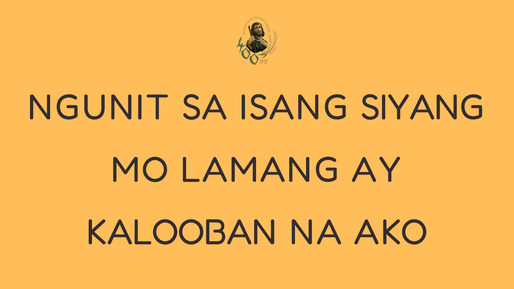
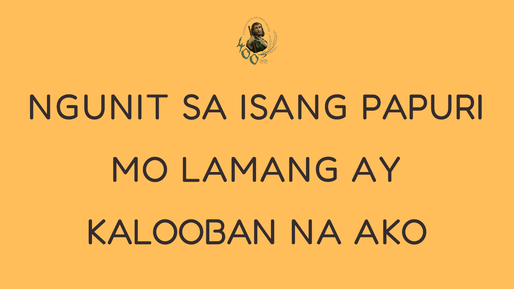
SIYANG: SIYANG -> PAPURI (422, 107)
